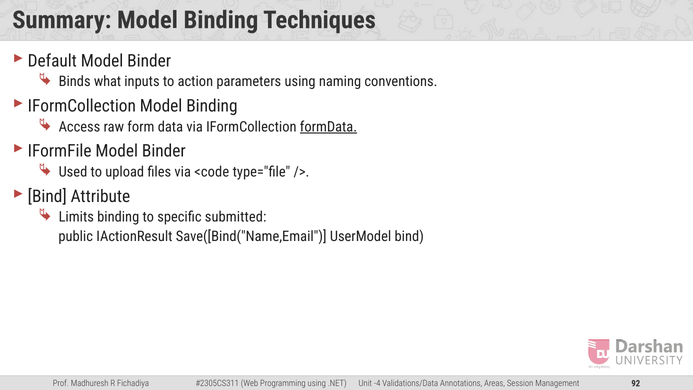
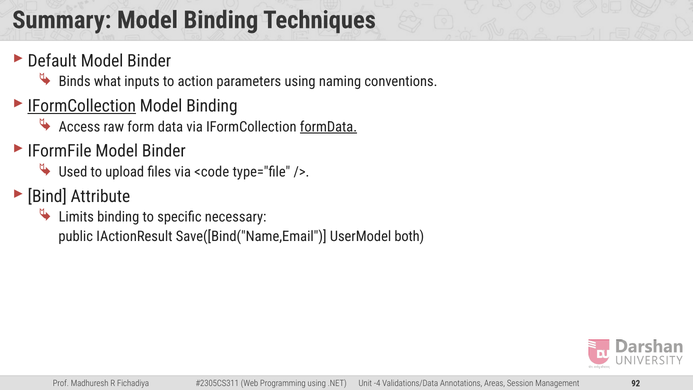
IFormCollection underline: none -> present (82, 106)
submitted: submitted -> necessary (236, 217)
UserModel bind: bind -> both (409, 236)
